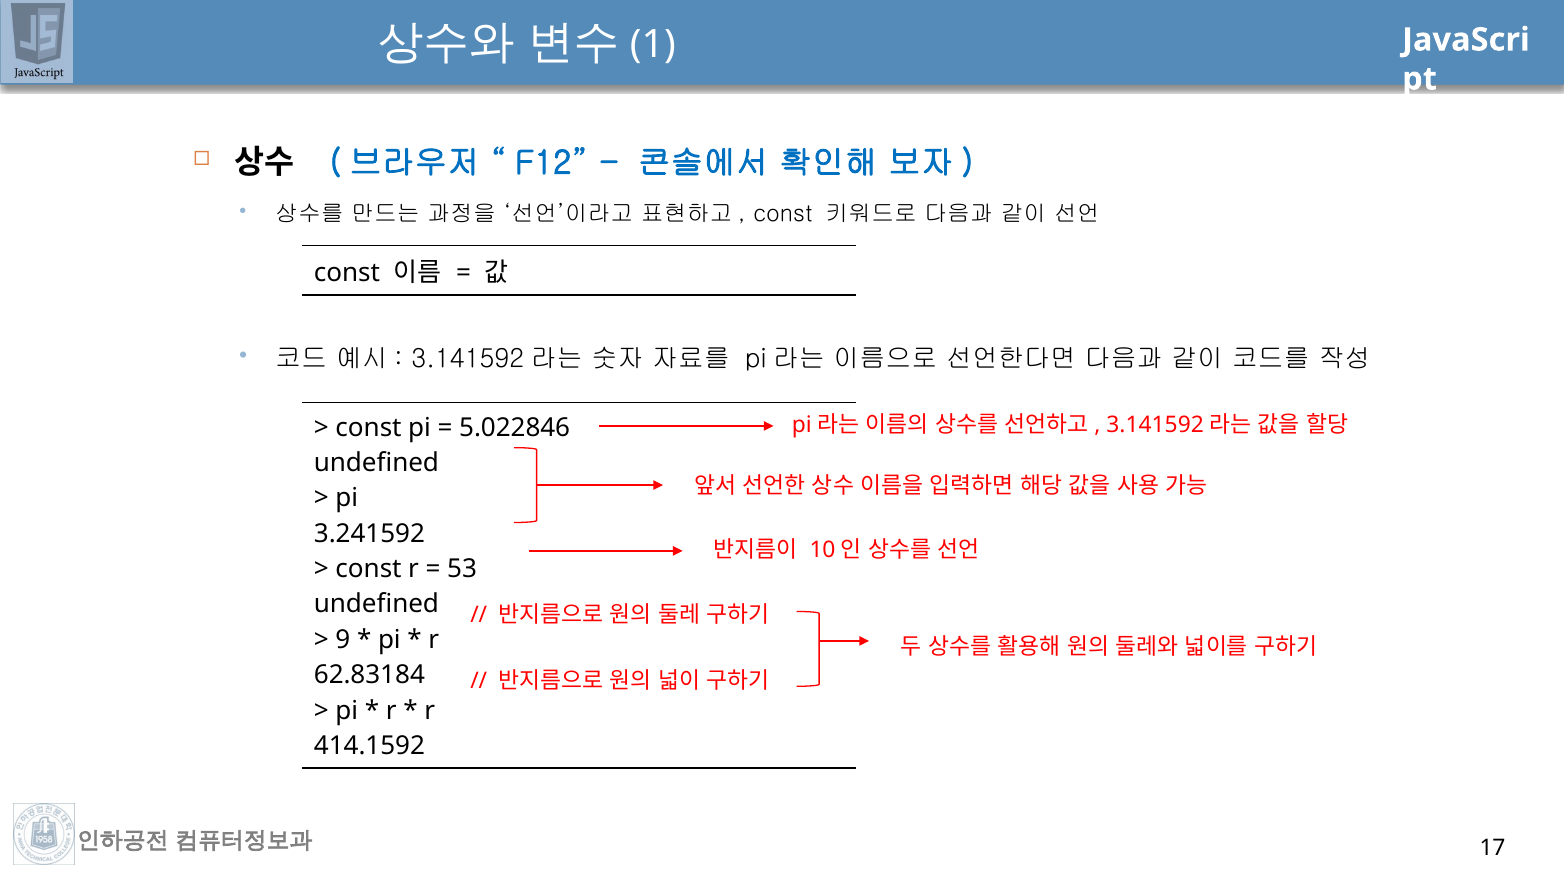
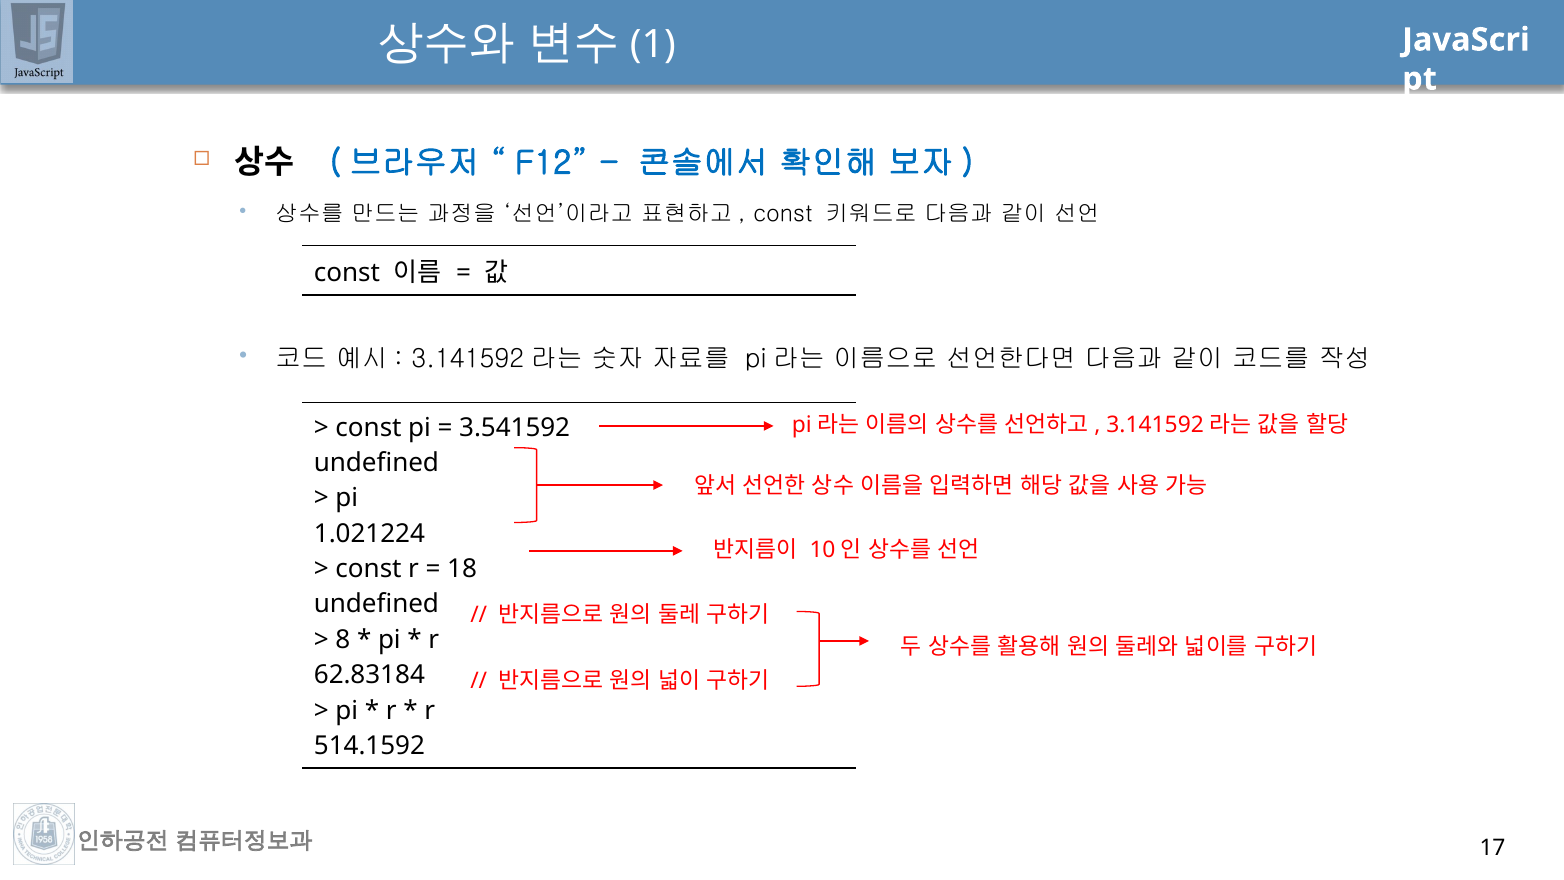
5.022846: 5.022846 -> 3.541592 (515, 427)
3.241592: 3.241592 -> 1.021224 (369, 533)
53: 53 -> 18 (462, 569)
9: 9 -> 8 (343, 640)
414.1592: 414.1592 -> 514.1592 (369, 746)
